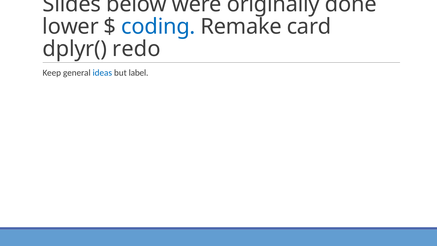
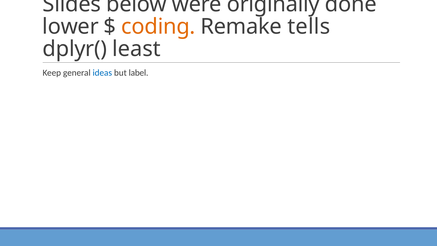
coding colour: blue -> orange (158, 27)
card: card -> tells (309, 27)
redo: redo -> least (137, 49)
